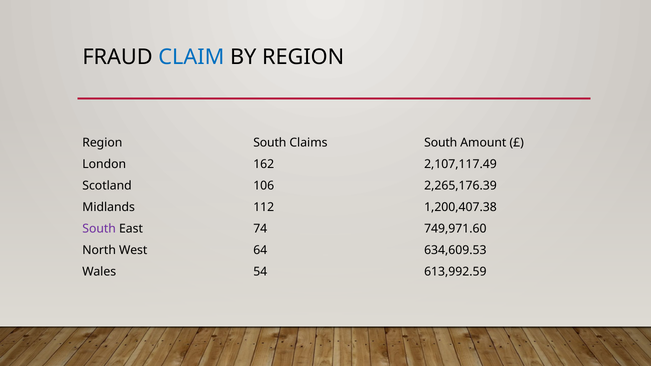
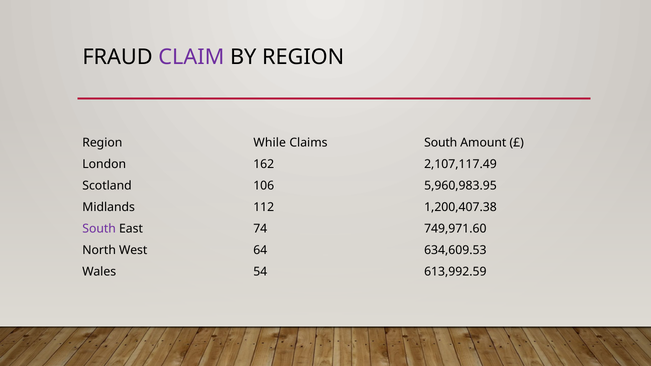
CLAIM colour: blue -> purple (191, 57)
Region South: South -> While (270, 143)
2,265,176.39: 2,265,176.39 -> 5,960,983.95 (460, 186)
